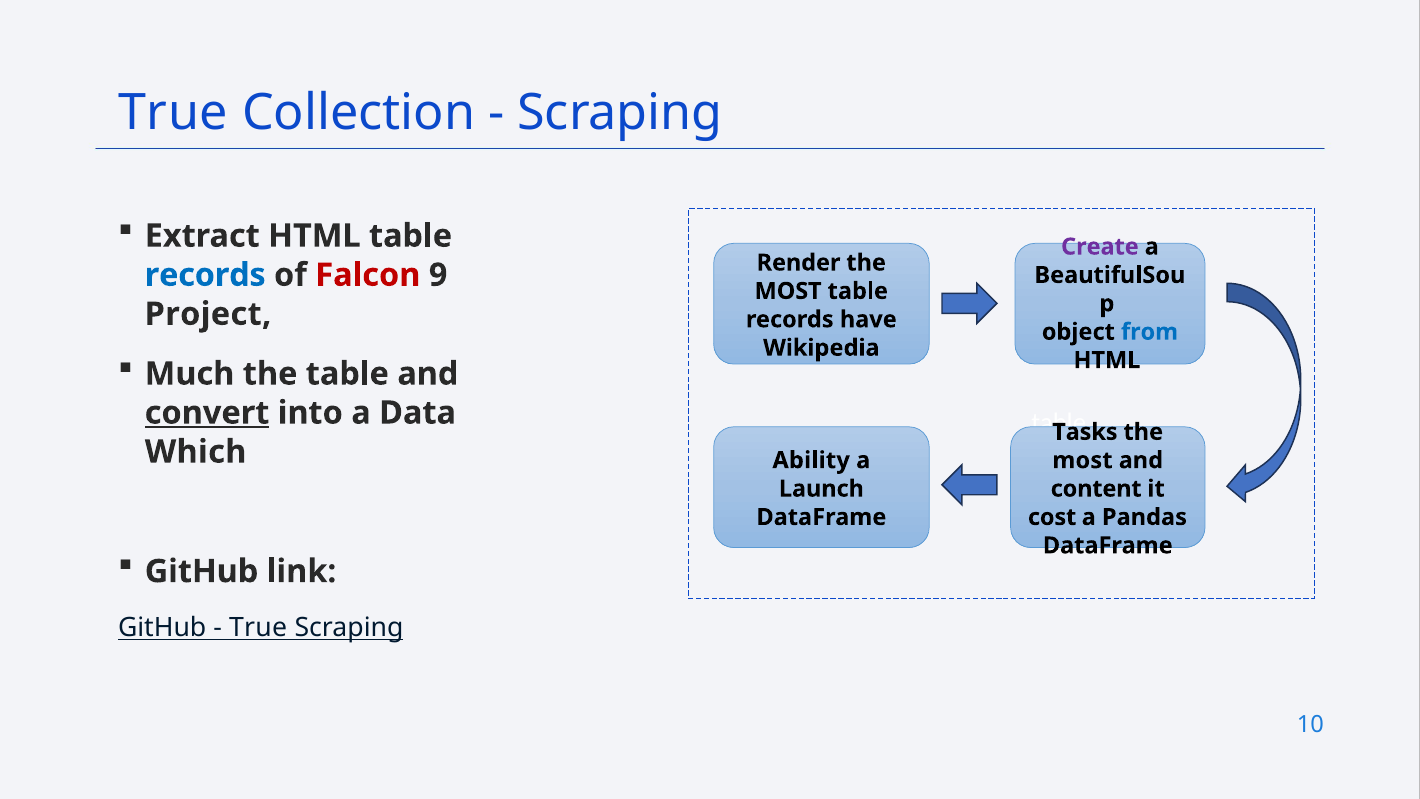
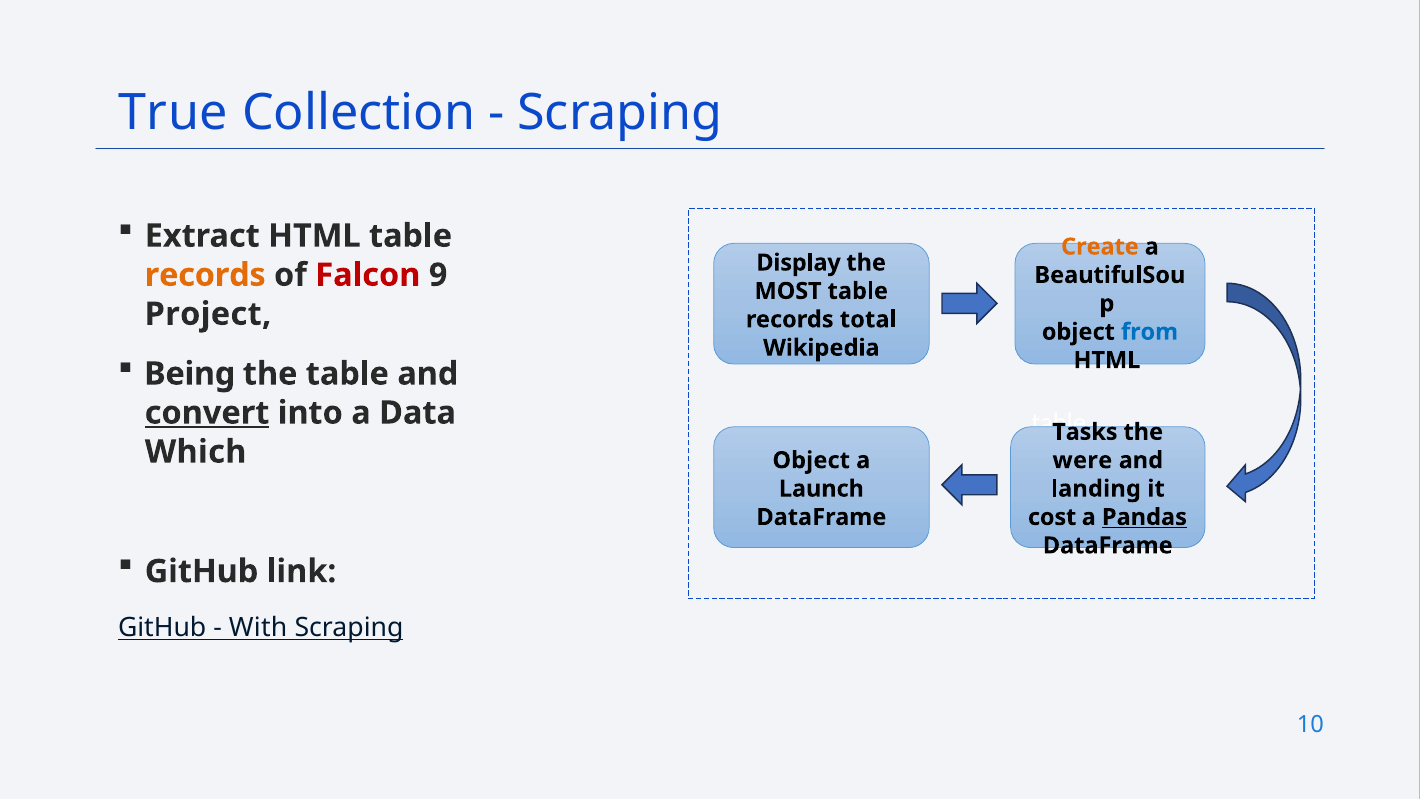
Create colour: purple -> orange (1100, 247)
Render: Render -> Display (799, 263)
records colour: blue -> orange (205, 275)
have: have -> total (868, 319)
Much: Much -> Being (190, 374)
Ability: Ability -> Object (811, 460)
most: most -> were (1082, 460)
content: content -> landing (1096, 489)
Pandas underline: none -> present (1144, 517)
True: True -> With (258, 627)
